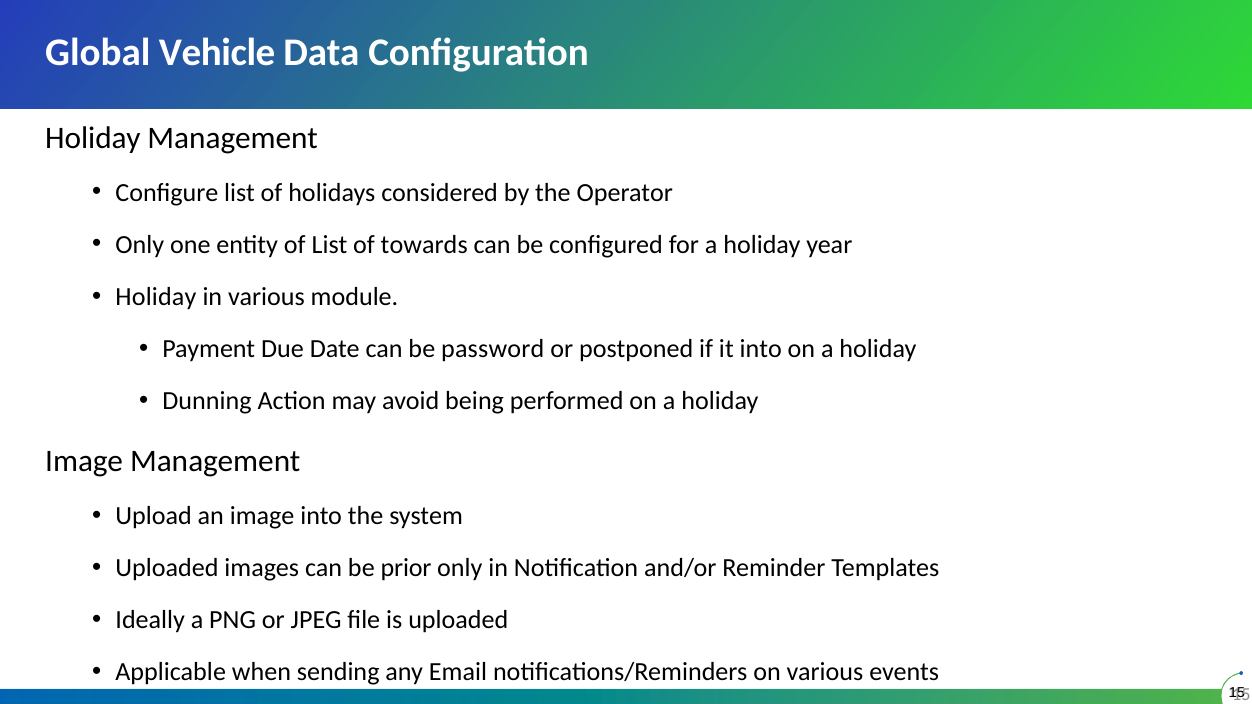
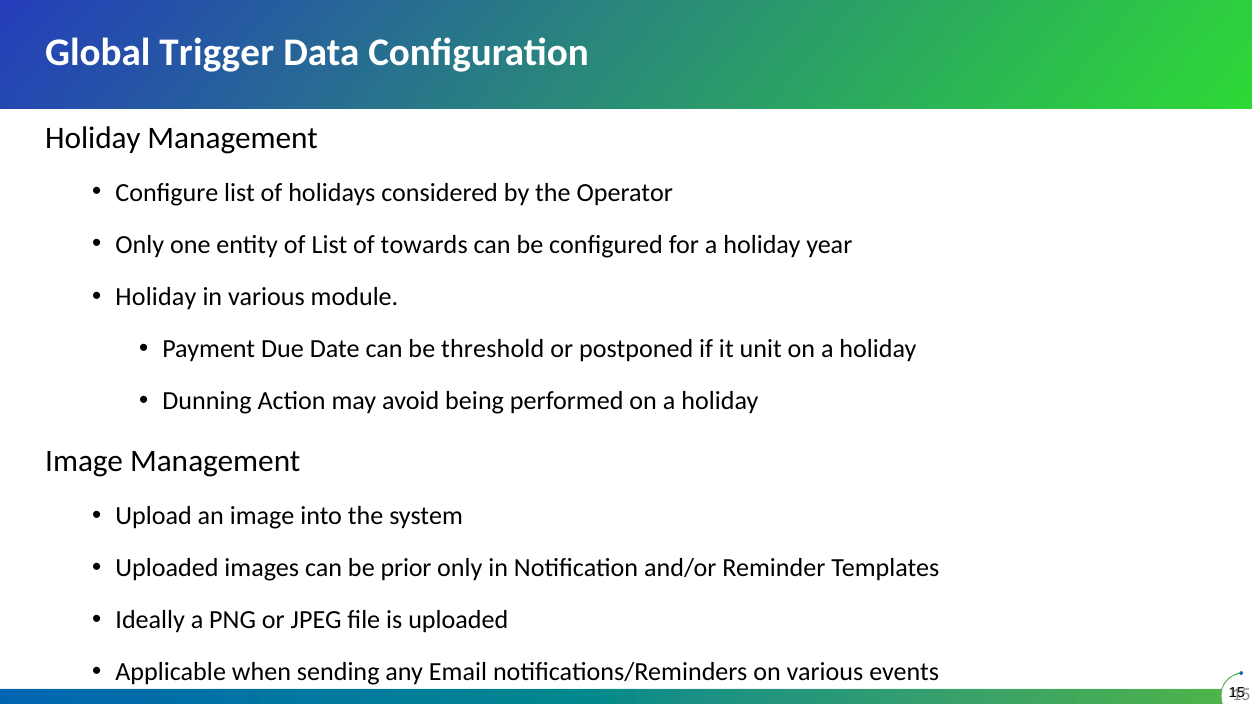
Vehicle: Vehicle -> Trigger (217, 53)
password: password -> threshold (493, 349)
it into: into -> unit (761, 349)
